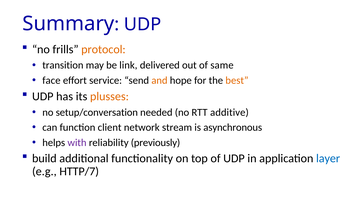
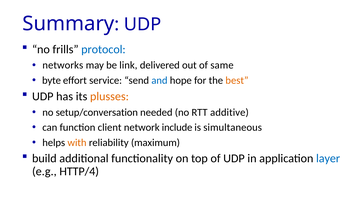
protocol colour: orange -> blue (103, 49)
transition: transition -> networks (63, 65)
face: face -> byte (52, 81)
and colour: orange -> blue (159, 81)
stream: stream -> include (177, 128)
asynchronous: asynchronous -> simultaneous (233, 128)
with colour: purple -> orange (77, 143)
previously: previously -> maximum (155, 143)
HTTP/7: HTTP/7 -> HTTP/4 (79, 172)
